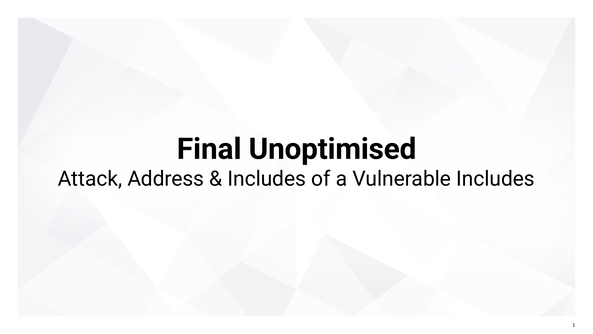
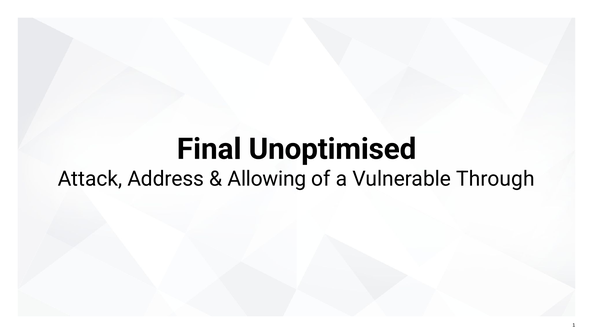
Includes: Includes -> Allowing (267, 179)
Vulnerable Includes: Includes -> Through (495, 179)
